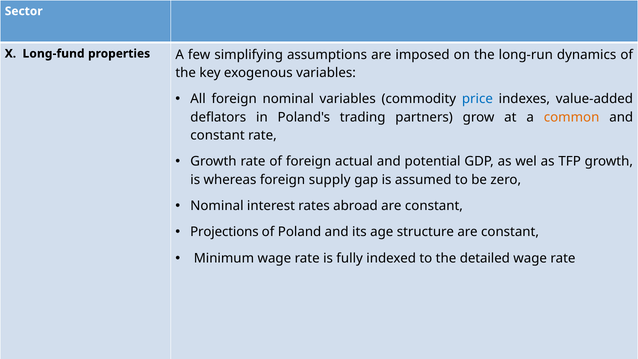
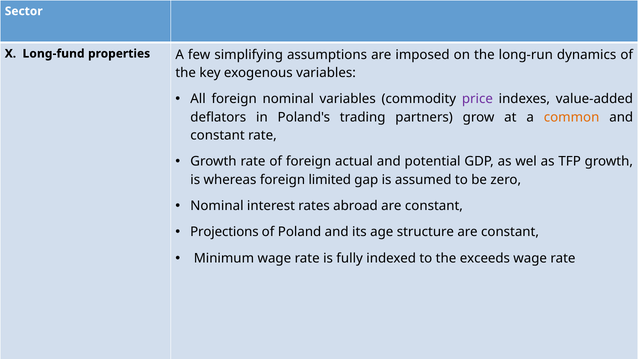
price colour: blue -> purple (477, 99)
supply: supply -> limited (330, 180)
detailed: detailed -> exceeds (485, 258)
